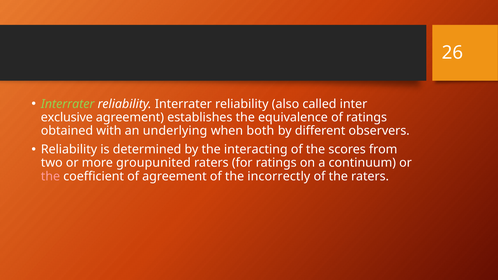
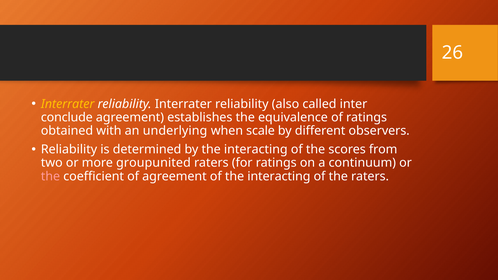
Interrater colour: light green -> yellow (68, 104)
exclusive: exclusive -> conclude (67, 117)
both: both -> scale (261, 131)
of the incorrectly: incorrectly -> interacting (279, 176)
